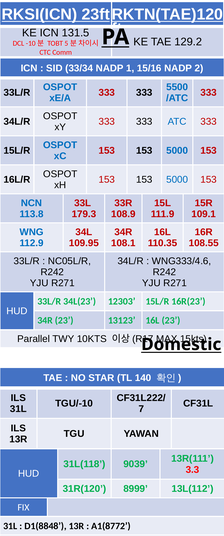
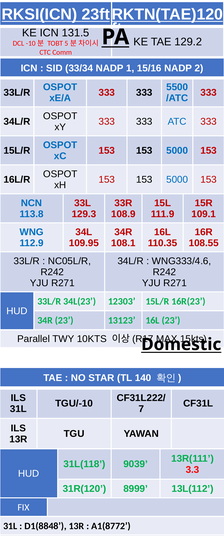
179.3: 179.3 -> 129.3 (84, 214)
